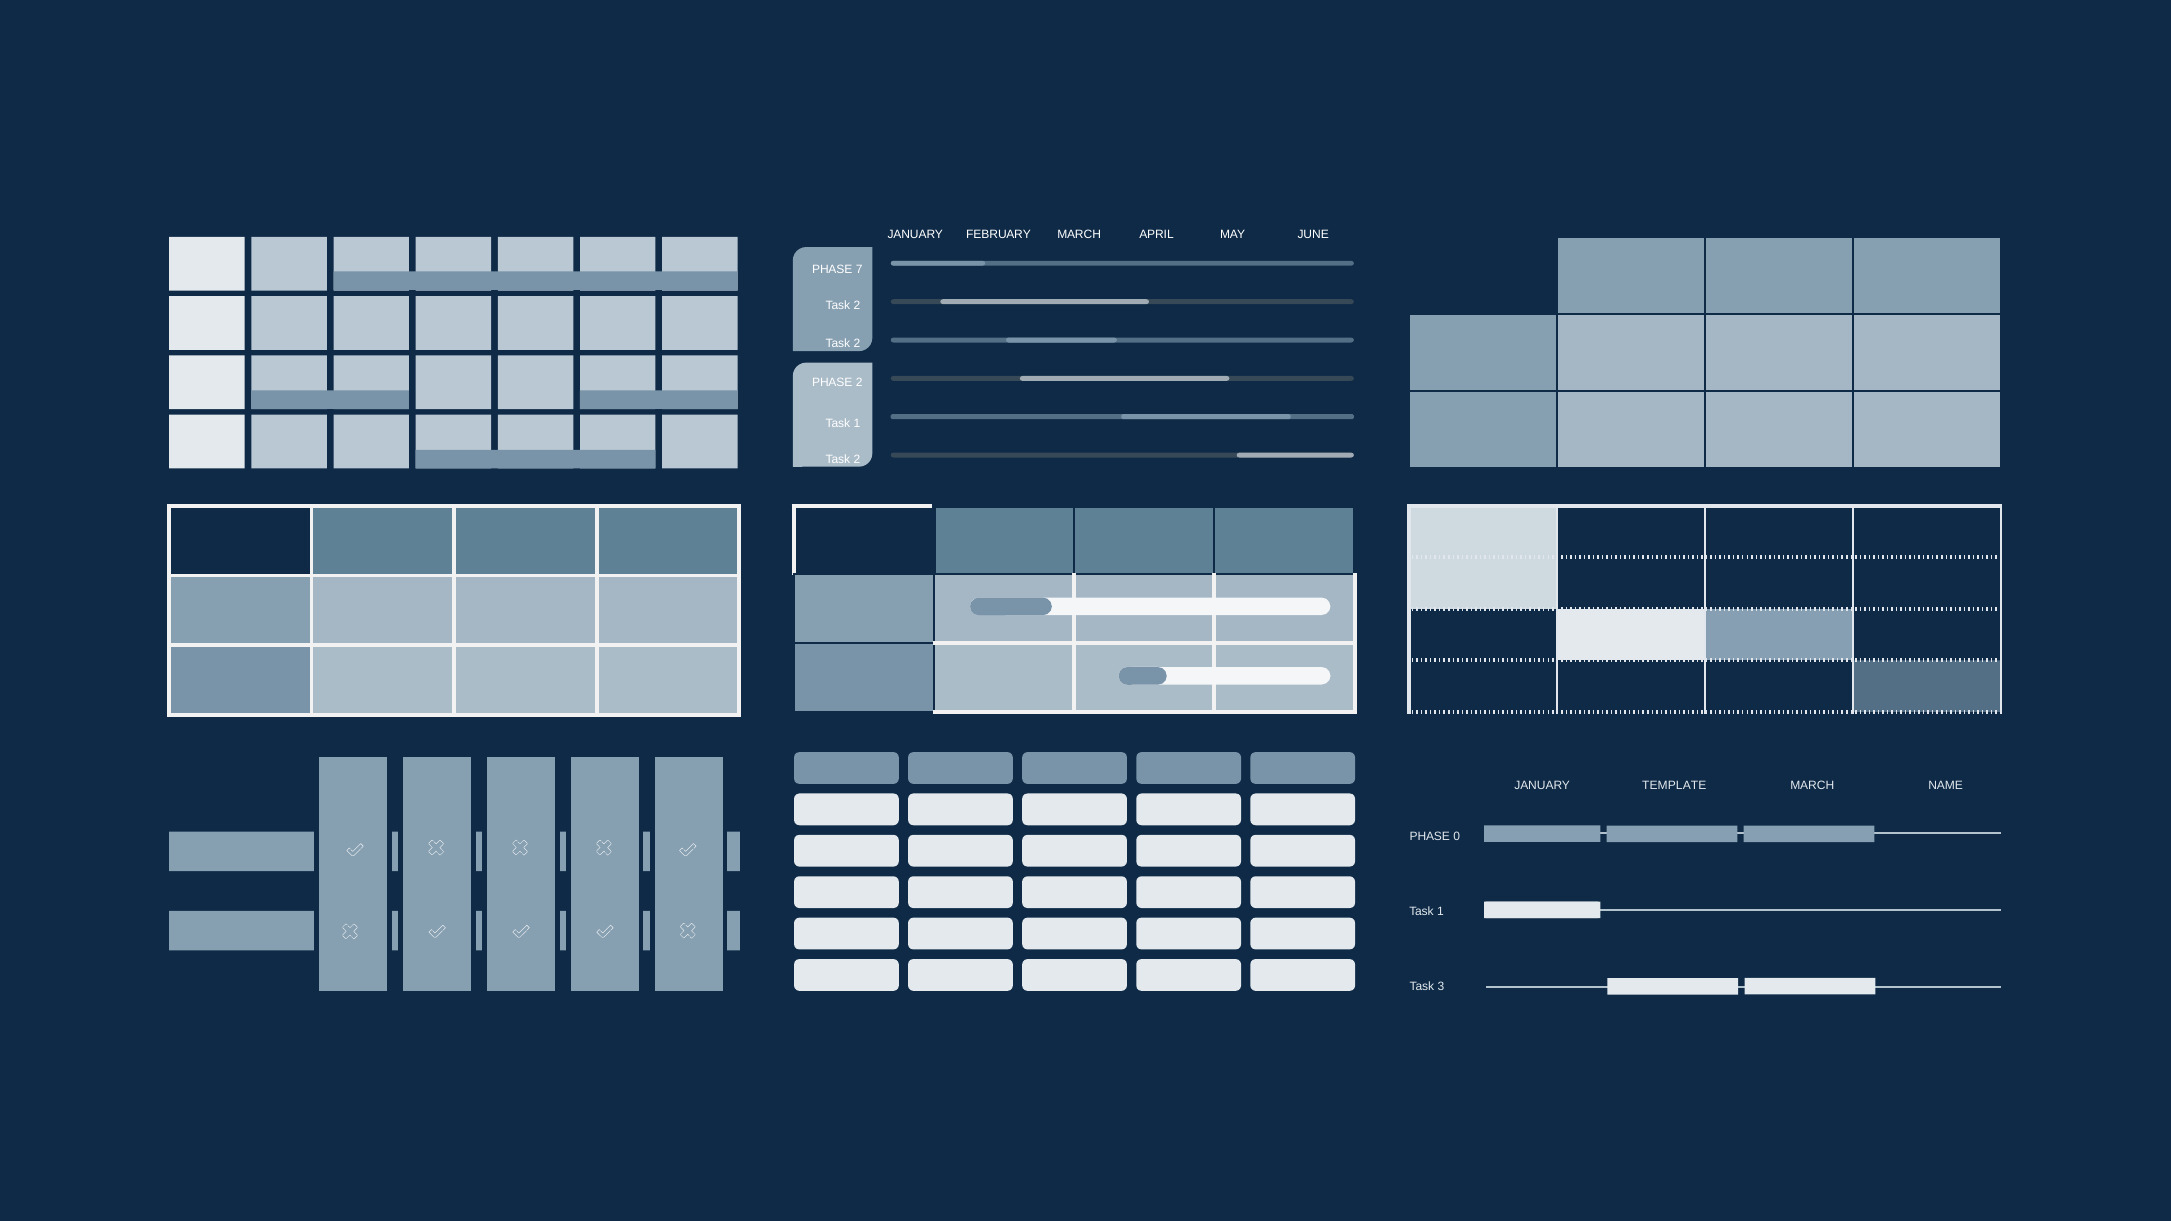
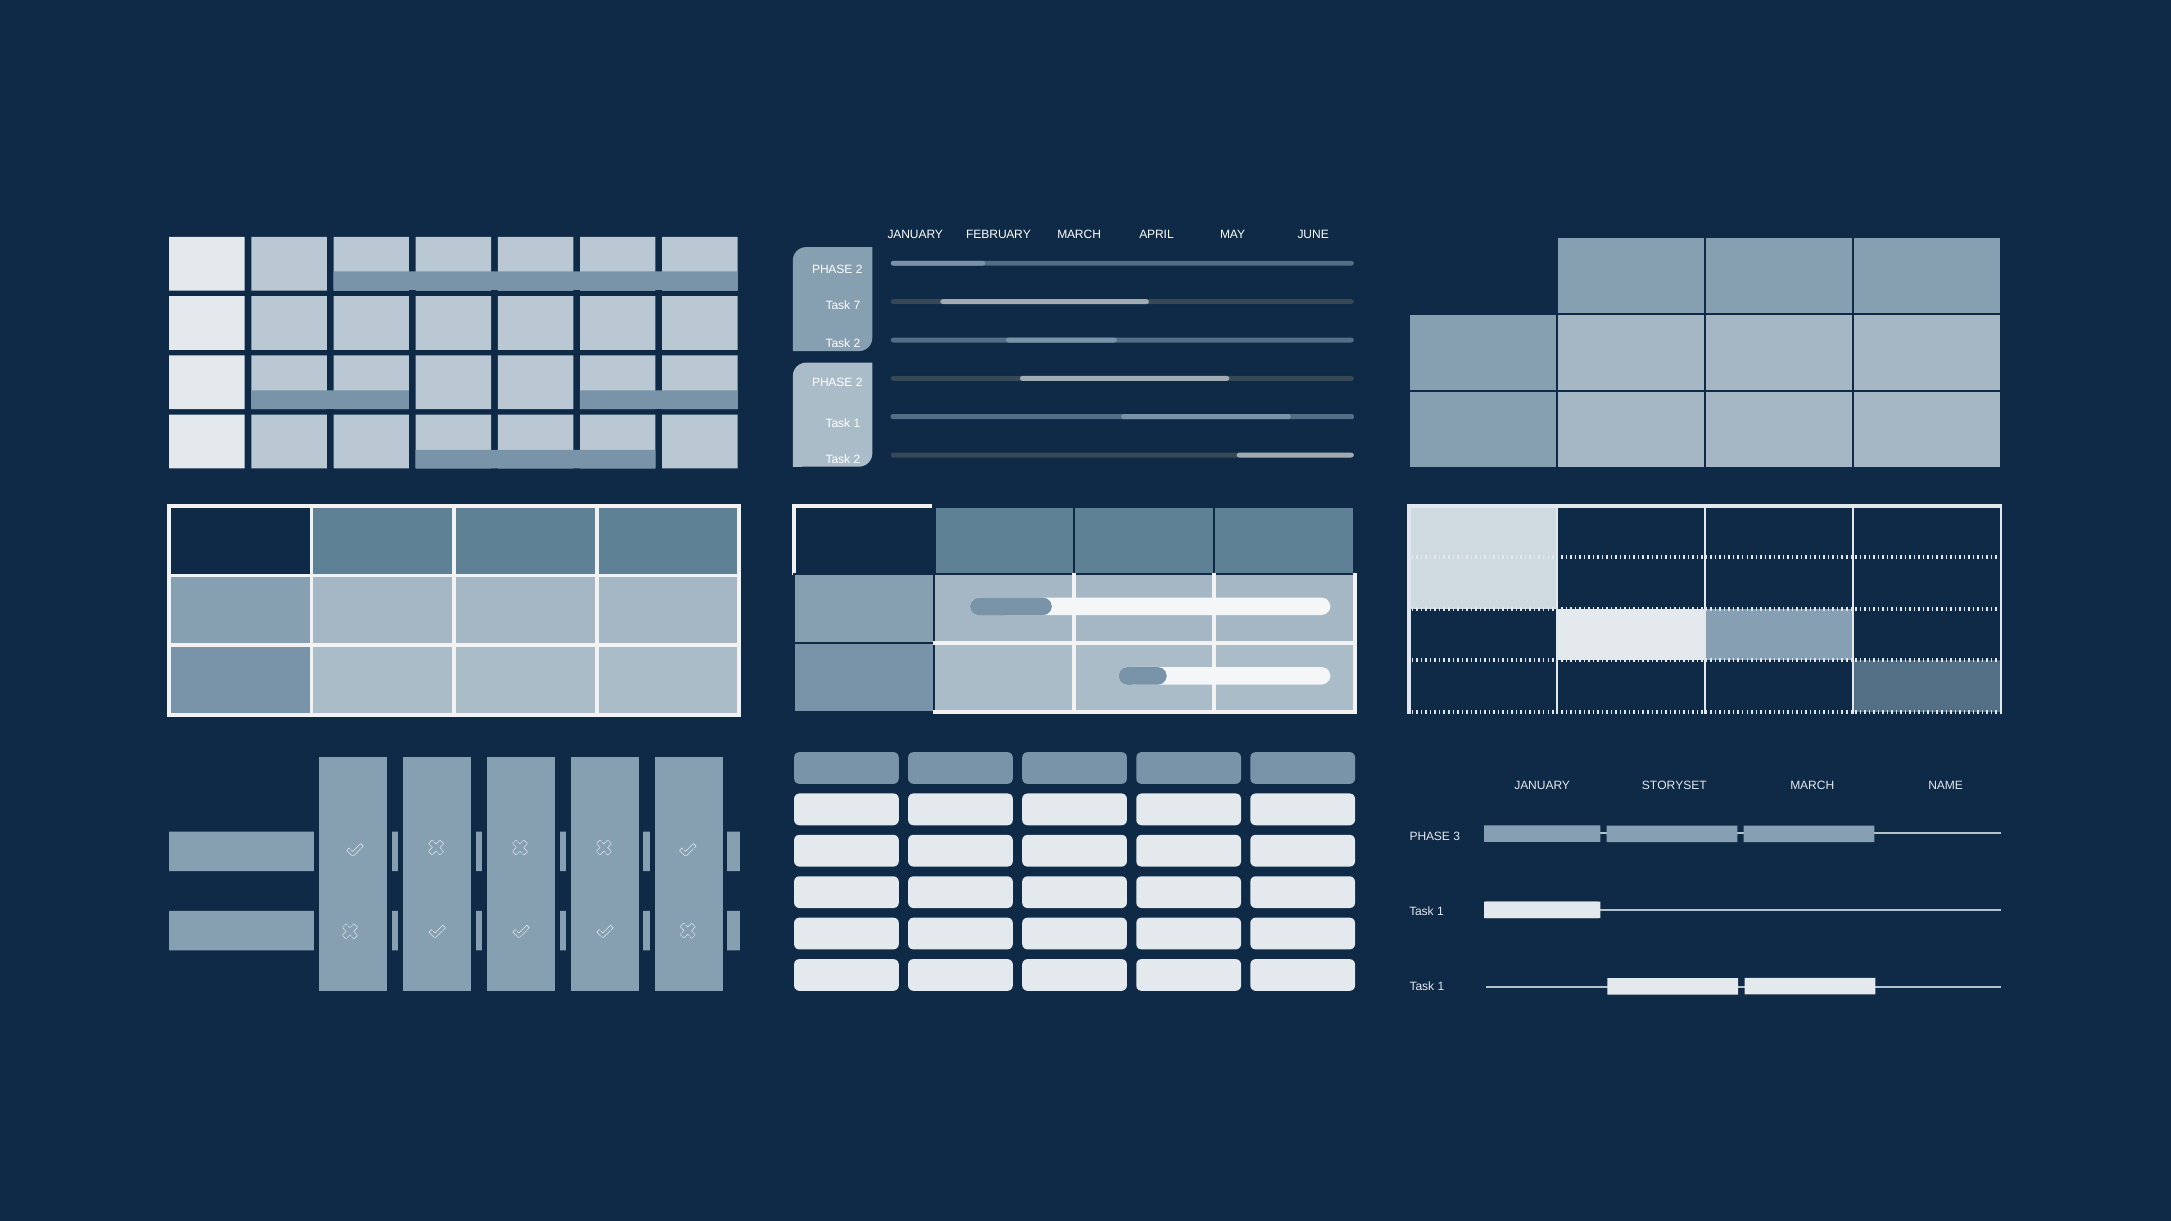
7: 7 -> 2 (859, 269)
2: 2 -> 7 (857, 306)
TEMPLATE: TEMPLATE -> STORYSET (1674, 786)
0: 0 -> 3 (1457, 836)
3: 3 -> 1 (1441, 987)
